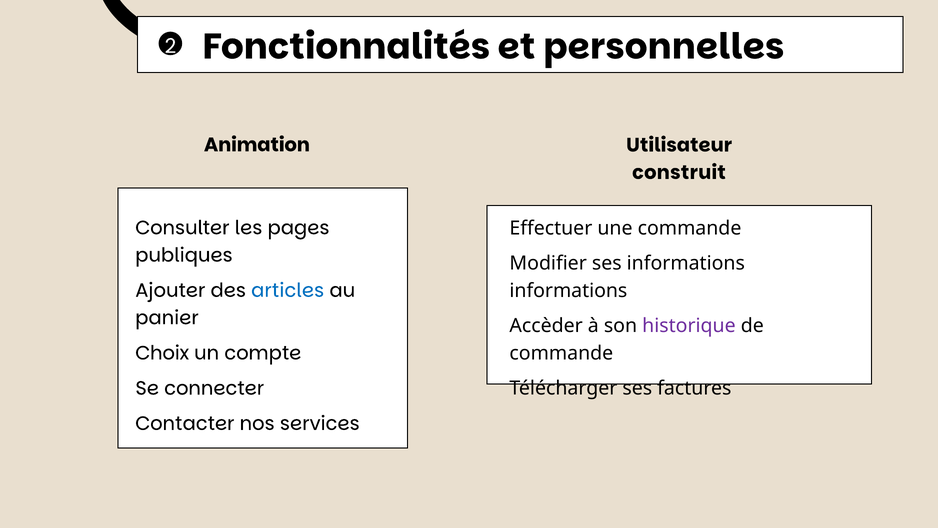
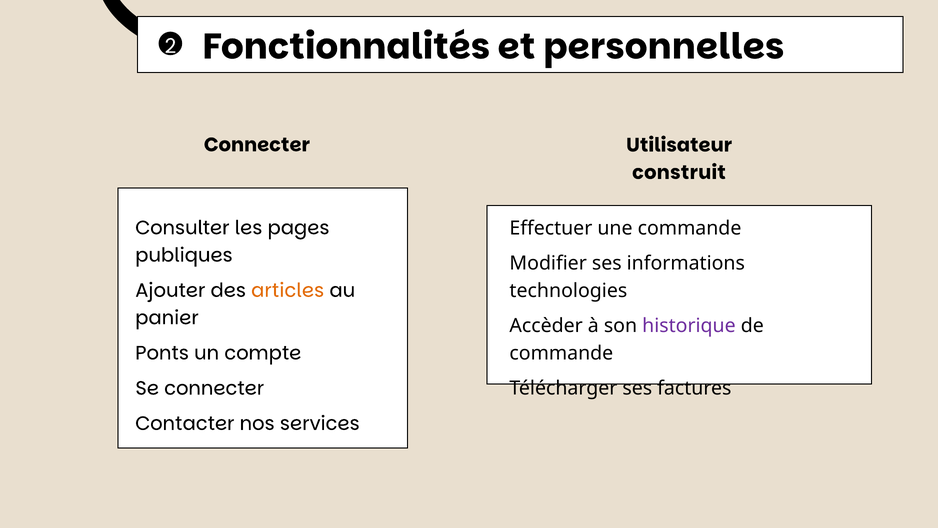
Animation: Animation -> Connecter (257, 145)
articles colour: blue -> orange (288, 290)
informations: informations -> technologies (568, 290)
Choix: Choix -> Ponts (162, 353)
